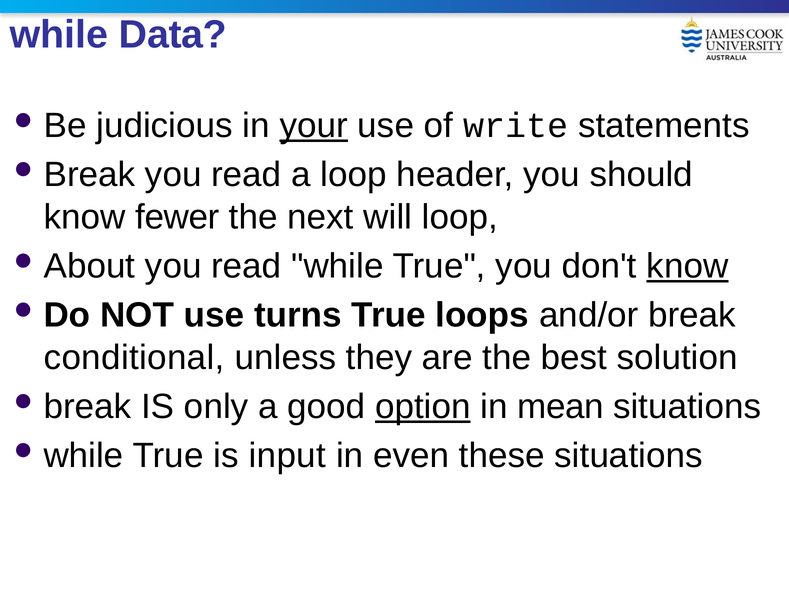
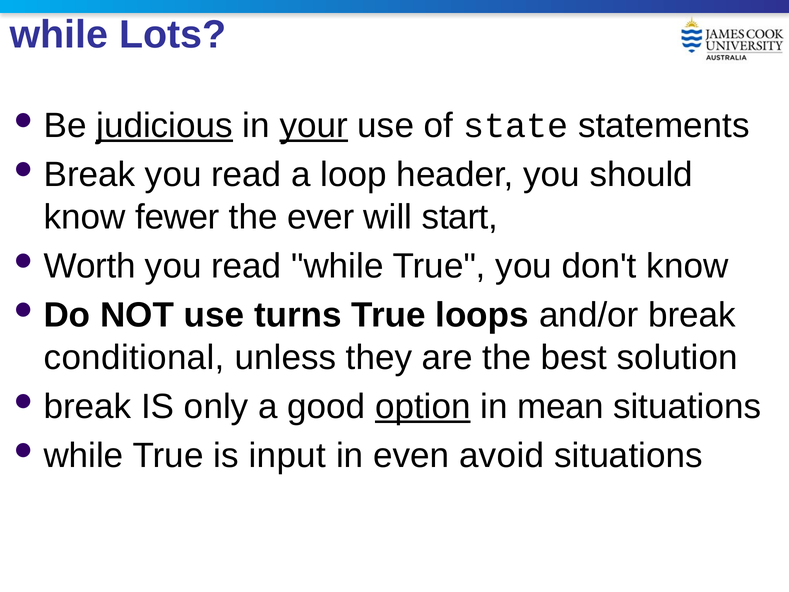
Data: Data -> Lots (173, 35)
judicious underline: none -> present (165, 126)
write: write -> state (516, 126)
next: next -> ever (321, 217)
will loop: loop -> start (460, 217)
About: About -> Worth (90, 266)
know underline: present -> none (687, 266)
these: these -> avoid (502, 456)
